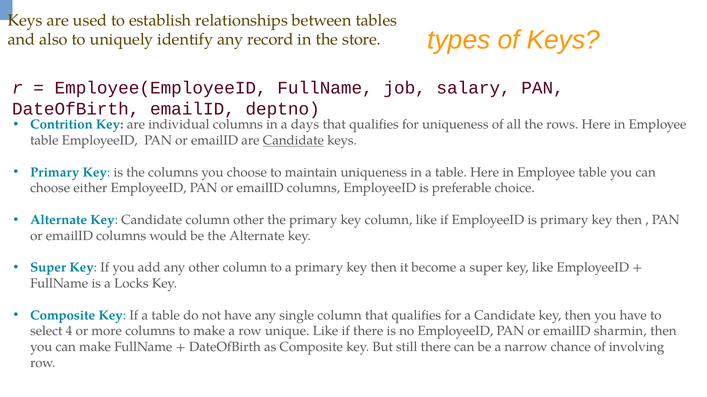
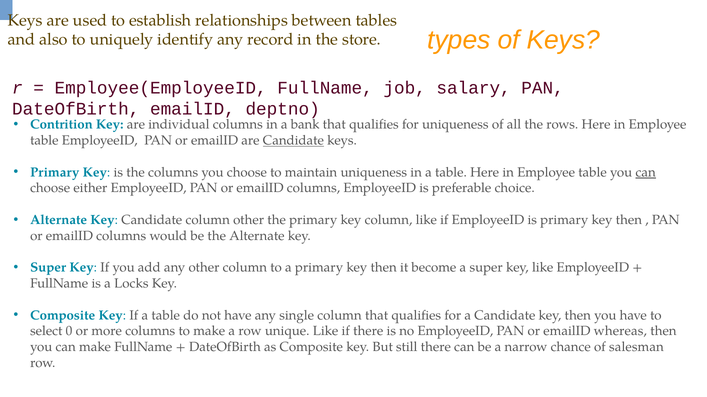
days: days -> bank (305, 125)
can underline: none -> present (646, 173)
4: 4 -> 0 (69, 332)
sharmin: sharmin -> whereas (620, 332)
involving: involving -> salesman (636, 348)
